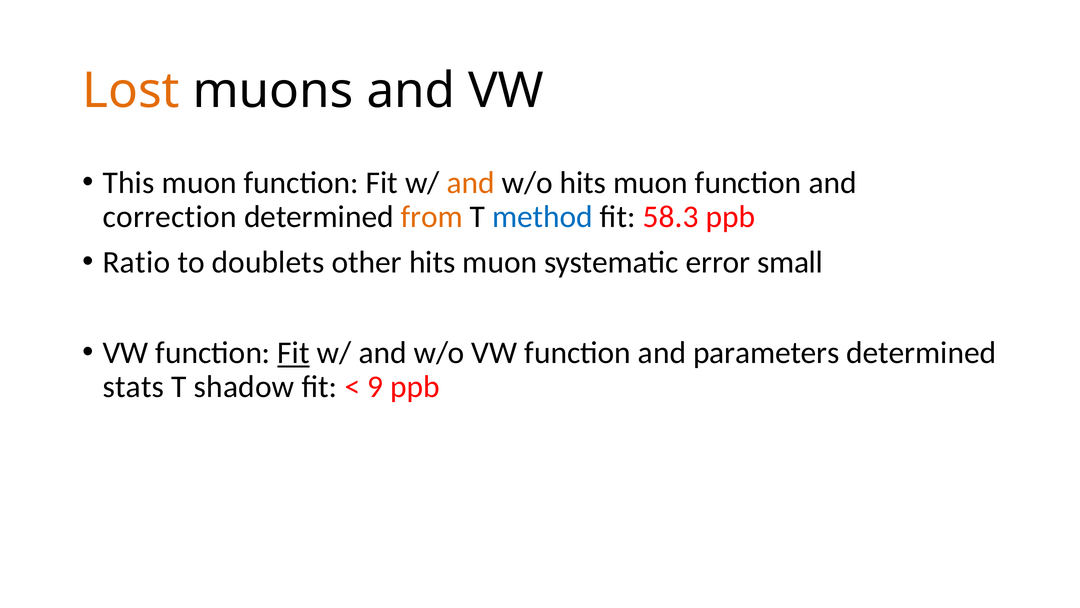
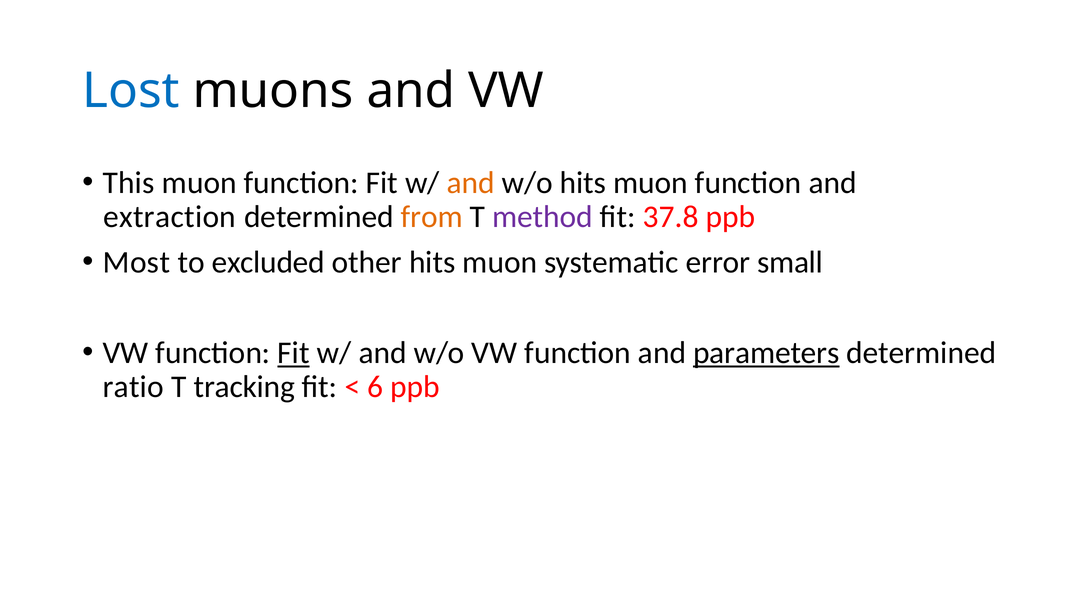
Lost colour: orange -> blue (131, 91)
correction: correction -> extraction (170, 217)
method colour: blue -> purple (543, 217)
58.3: 58.3 -> 37.8 (671, 217)
Ratio: Ratio -> Most (136, 262)
doublets: doublets -> excluded (268, 262)
parameters underline: none -> present (766, 352)
stats: stats -> ratio (133, 386)
shadow: shadow -> tracking (244, 386)
9: 9 -> 6 (375, 386)
